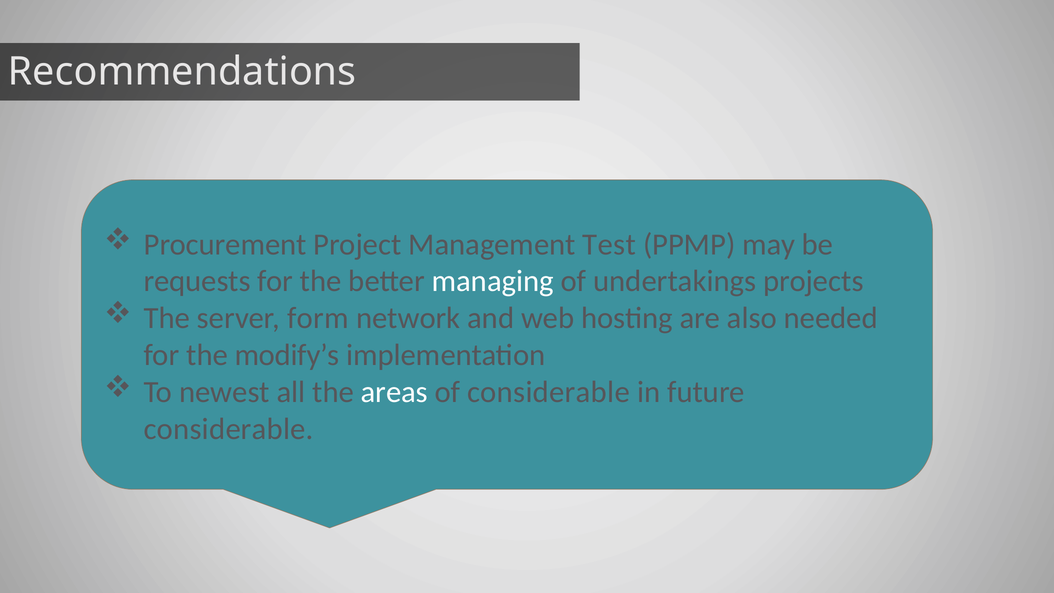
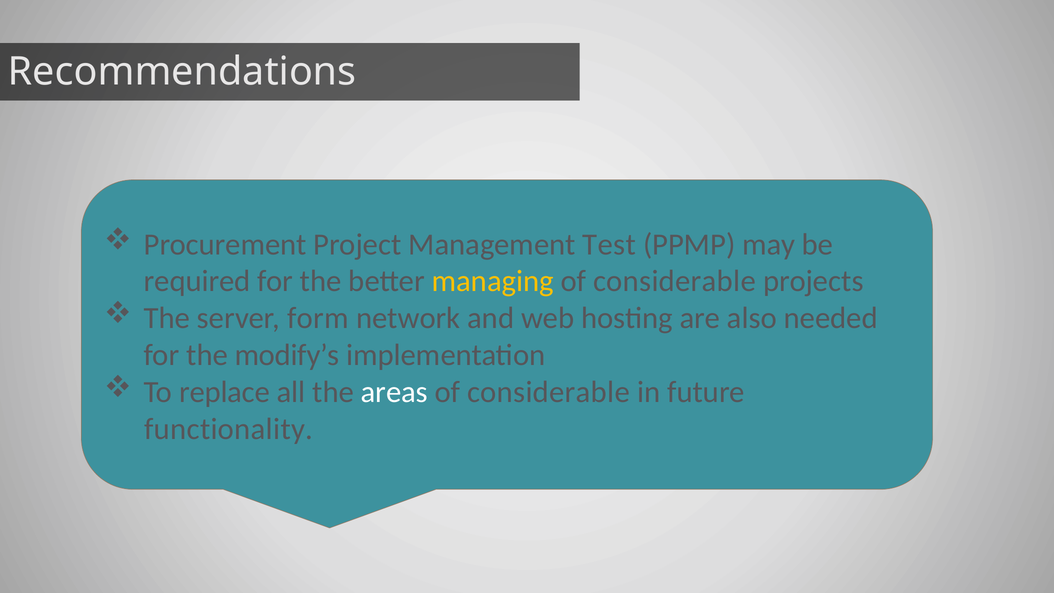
requests: requests -> required (197, 281)
managing colour: white -> yellow (493, 281)
undertakings: undertakings -> considerable (675, 281)
newest: newest -> replace (224, 392)
considerable: considerable -> functionality (229, 429)
